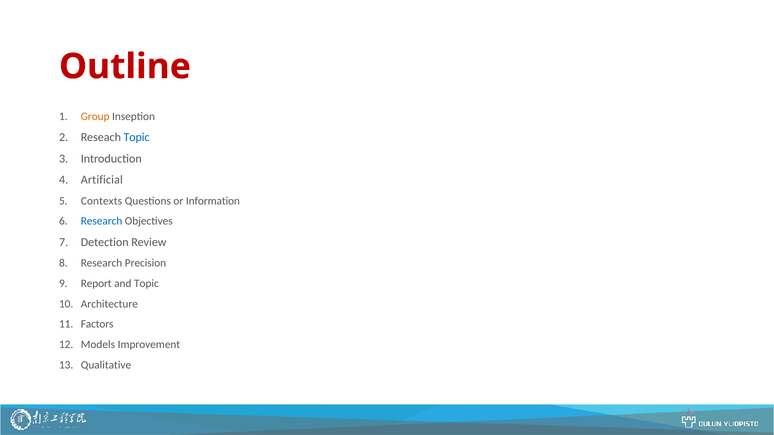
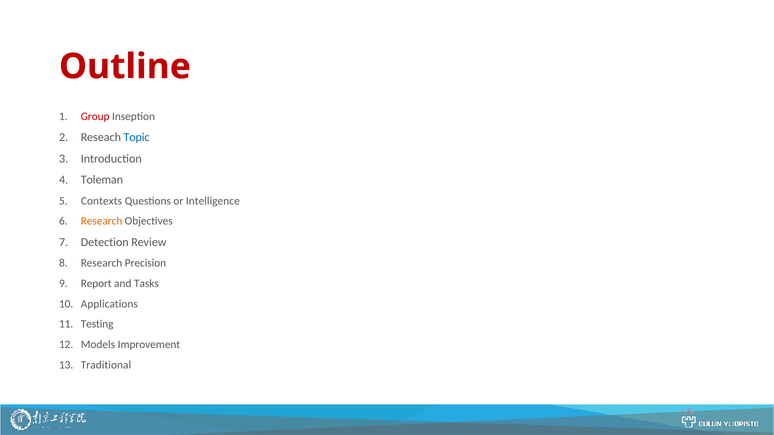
Group colour: orange -> red (95, 116)
Artificial: Artificial -> Toleman (102, 180)
Information: Information -> Intelligence (213, 201)
Research colour: blue -> orange (102, 221)
and Topic: Topic -> Tasks (146, 284)
Architecture: Architecture -> Applications (109, 304)
Factors: Factors -> Testing (97, 325)
Qualitative: Qualitative -> Traditional (106, 365)
